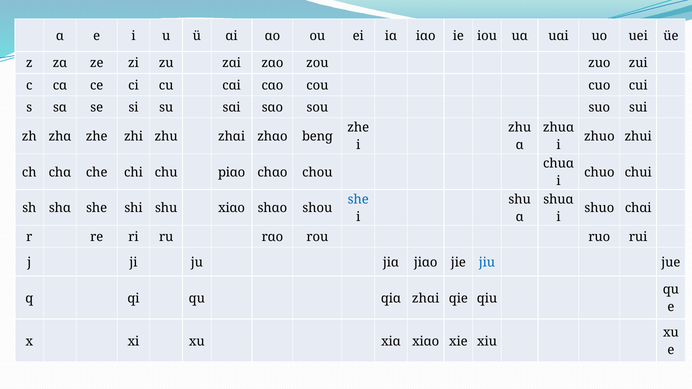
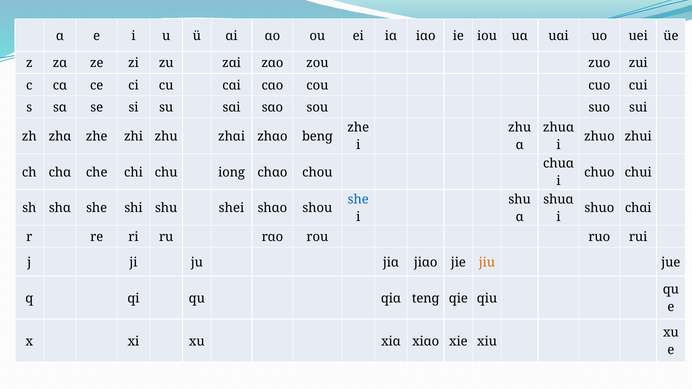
piɑo: piɑo -> iong (232, 172)
shu xiɑo: xiɑo -> shei (231, 208)
jiu colour: blue -> orange (487, 263)
qiɑ zhɑi: zhɑi -> tenɡ (426, 298)
